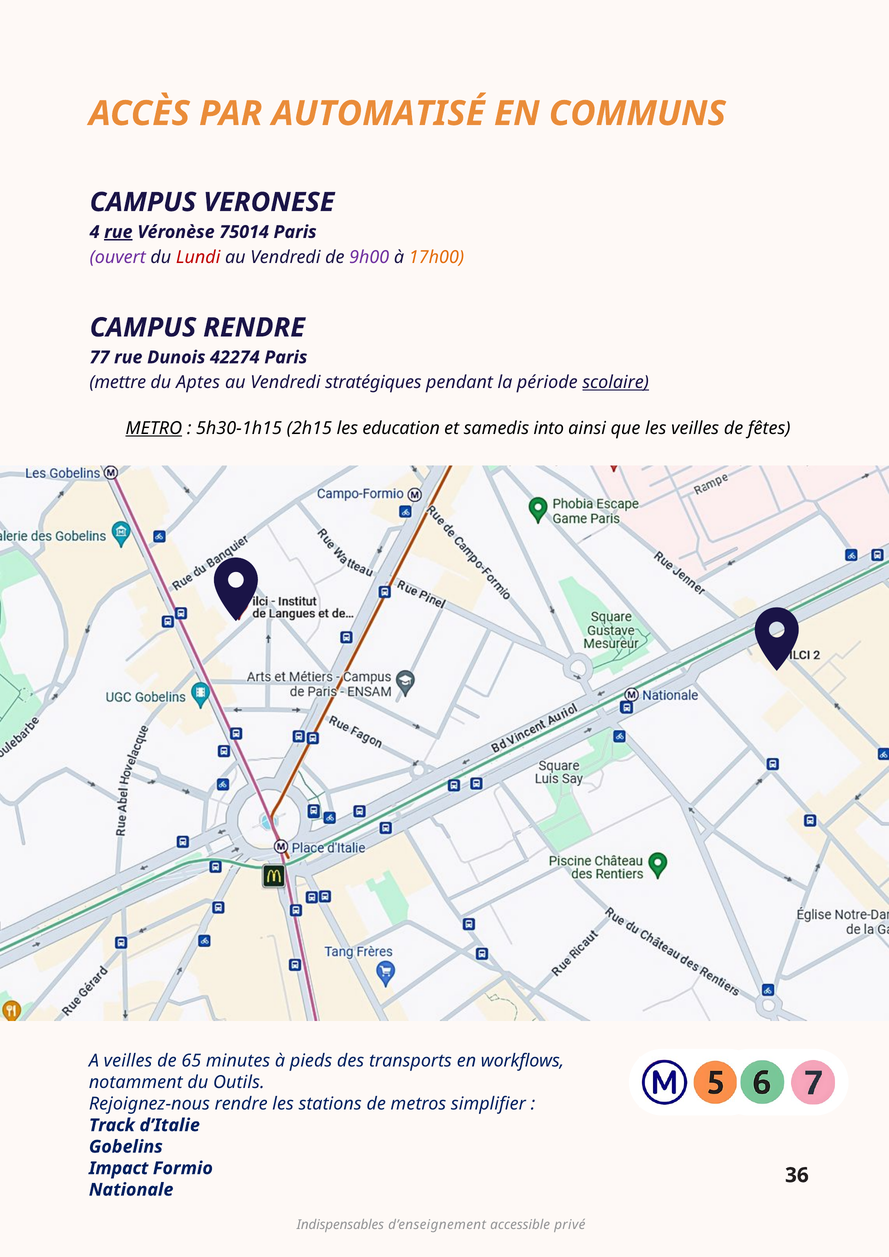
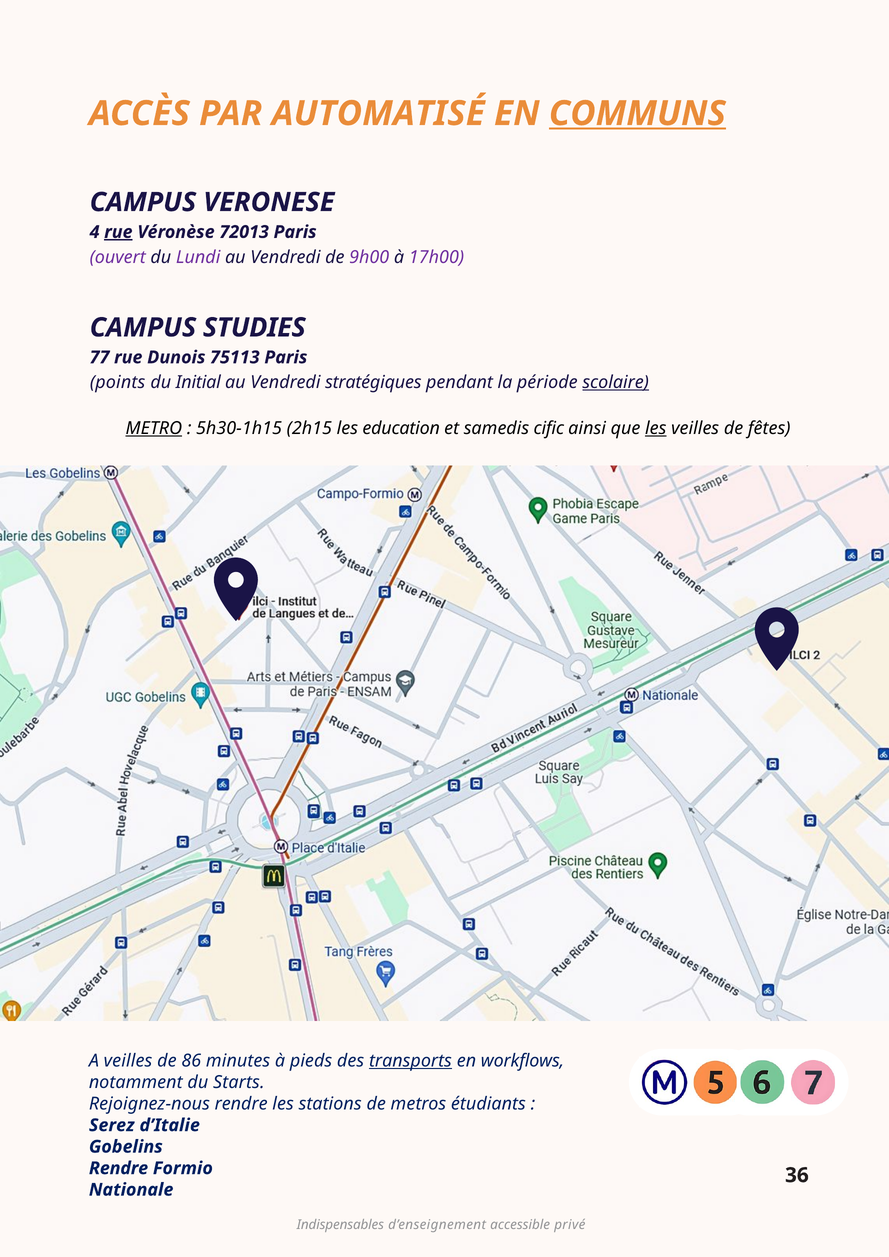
COMMUNS underline: none -> present (637, 114)
75014: 75014 -> 72013 (244, 232)
Lundi colour: red -> purple (198, 257)
17h00 colour: orange -> purple (436, 257)
CAMPUS RENDRE: RENDRE -> STUDIES (254, 328)
42274: 42274 -> 75113 (235, 358)
mettre: mettre -> points (118, 383)
Aptes: Aptes -> Initial (198, 383)
into: into -> cific (549, 429)
les underline: none -> present (656, 429)
65: 65 -> 86 (191, 1062)
transports underline: none -> present (410, 1062)
Outils: Outils -> Starts (239, 1083)
simplifier: simplifier -> étudiants (488, 1105)
Track: Track -> Serez (112, 1126)
Impact: Impact -> Rendre (119, 1169)
